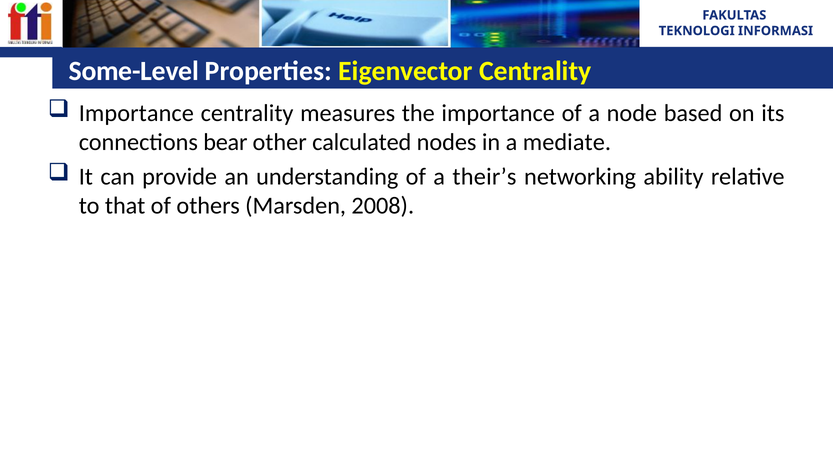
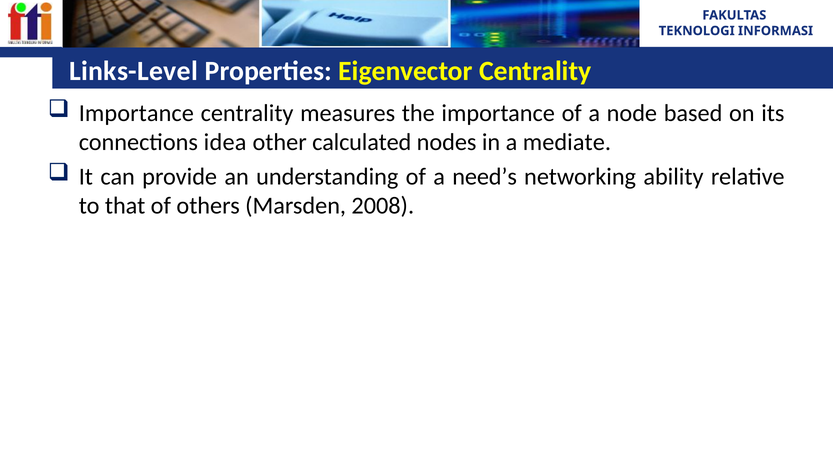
Some-Level: Some-Level -> Links-Level (134, 71)
bear: bear -> idea (225, 142)
their’s: their’s -> need’s (485, 176)
